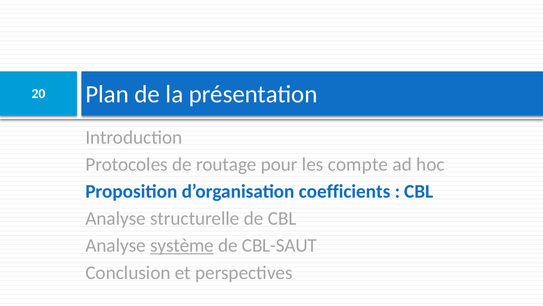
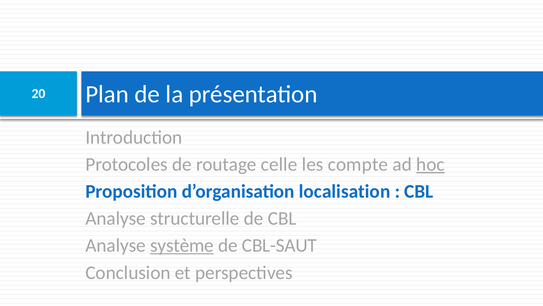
pour: pour -> celle (279, 164)
hoc underline: none -> present (430, 164)
coefficients: coefficients -> localisation (345, 191)
